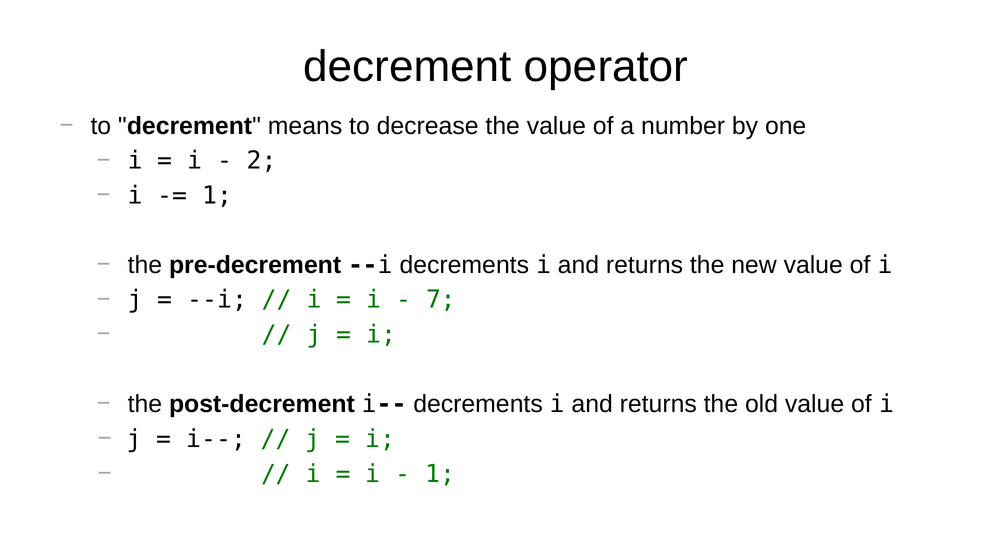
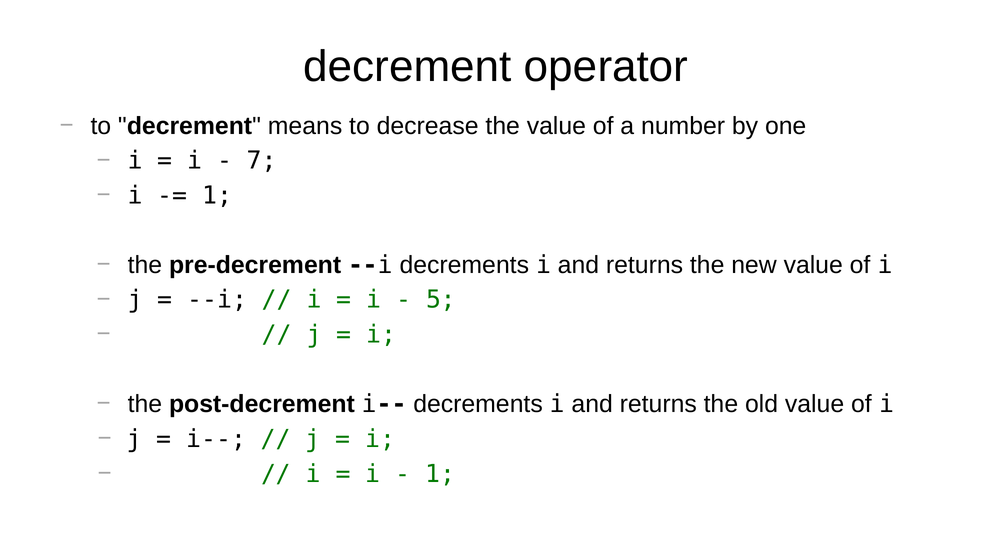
2: 2 -> 7 (262, 161)
7: 7 -> 5 (441, 300)
